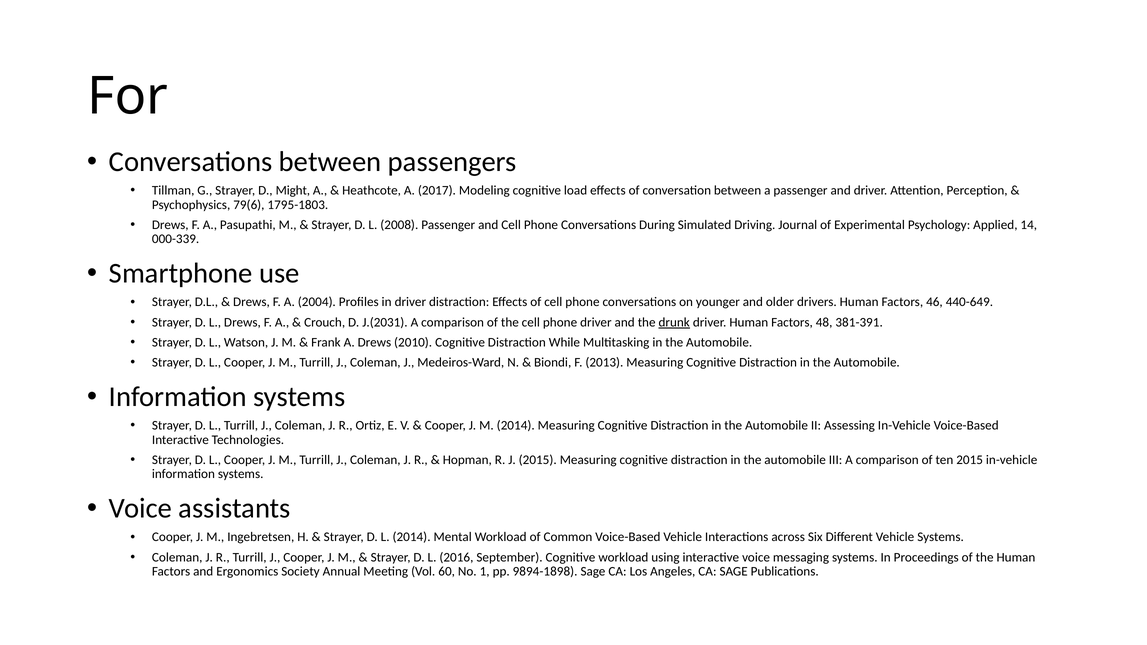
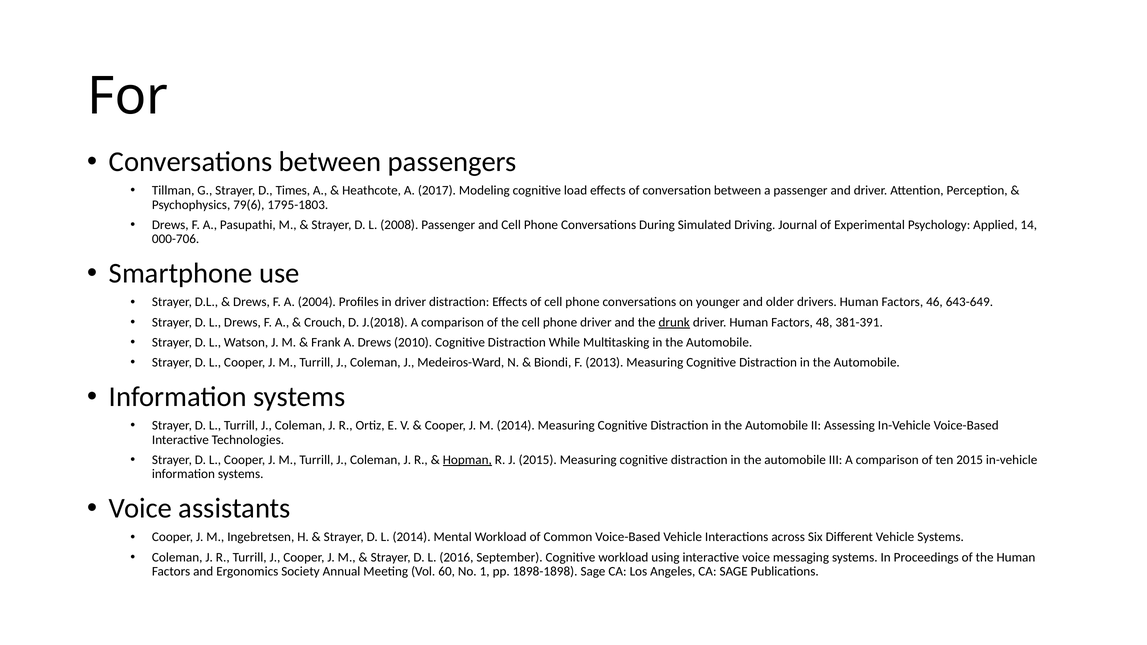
Might: Might -> Times (293, 191)
000-339: 000-339 -> 000-706 (176, 239)
440-649: 440-649 -> 643-649 (969, 302)
J.(2031: J.(2031 -> J.(2018 (385, 322)
Hopman underline: none -> present (467, 460)
9894-1898: 9894-1898 -> 1898-1898 (545, 572)
